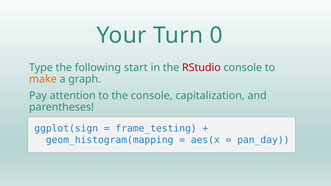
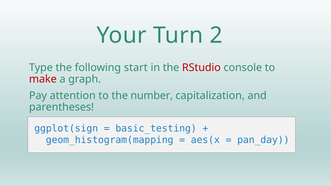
0: 0 -> 2 (216, 35)
make colour: orange -> red (43, 79)
the console: console -> number (152, 96)
frame_testing: frame_testing -> basic_testing (156, 129)
